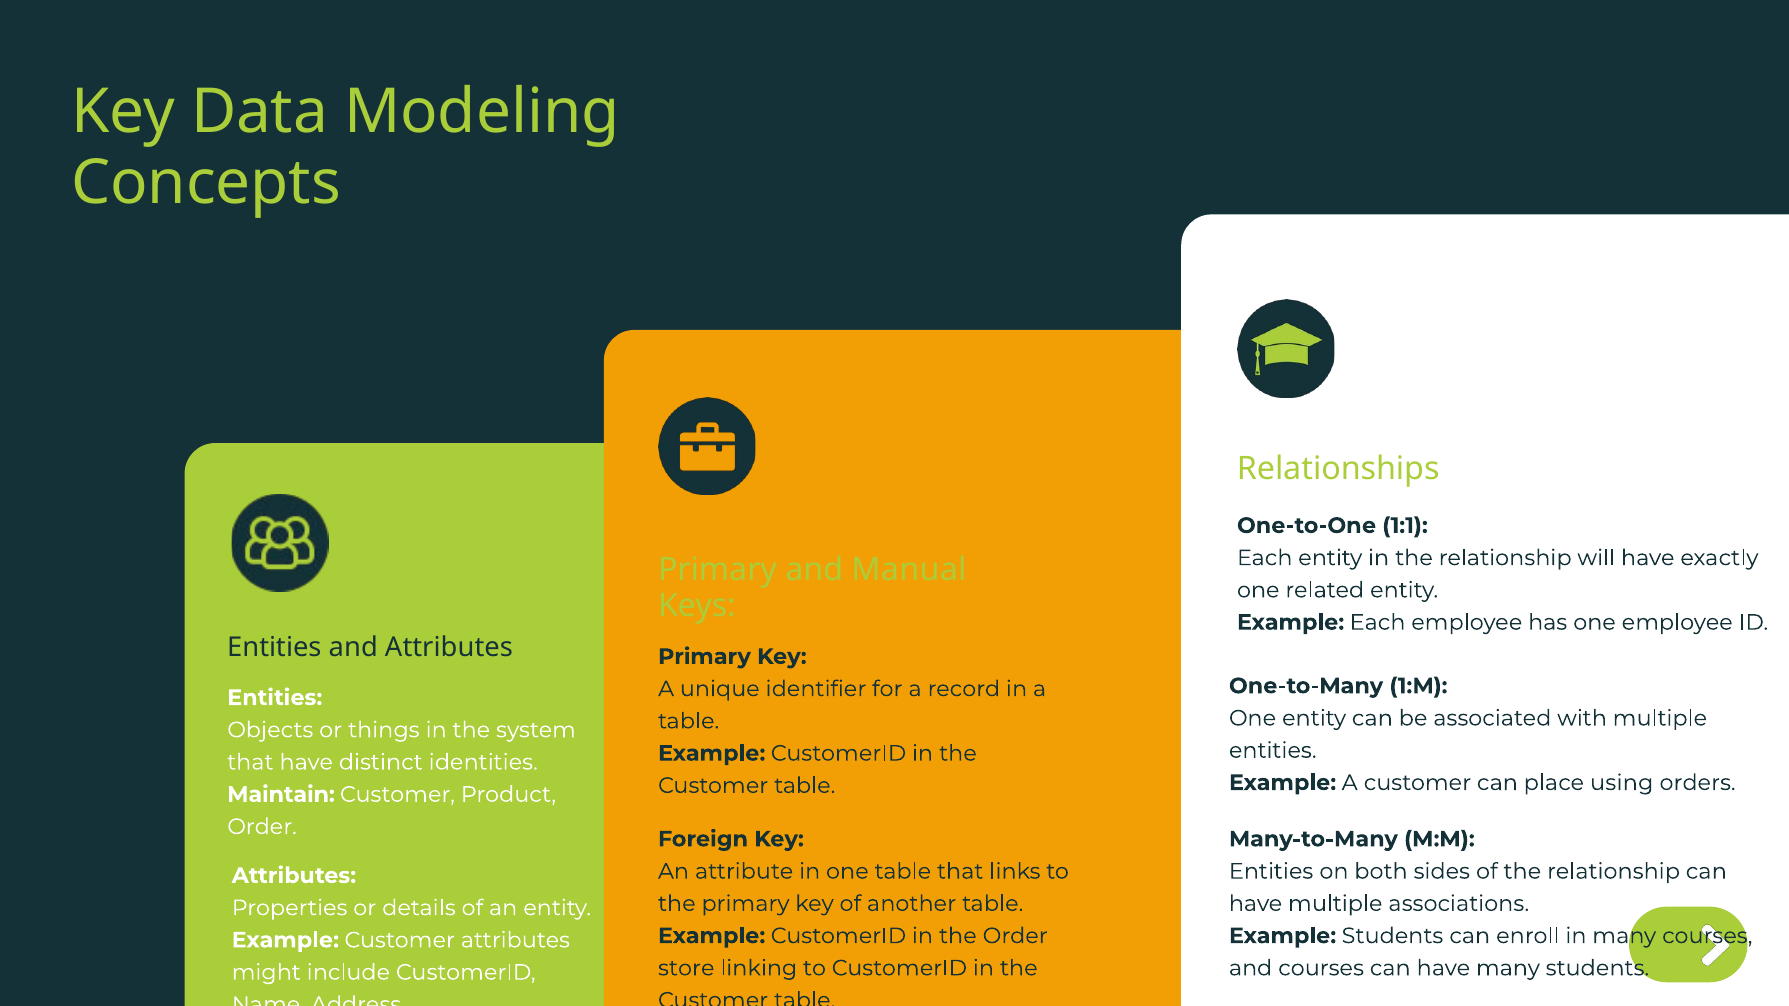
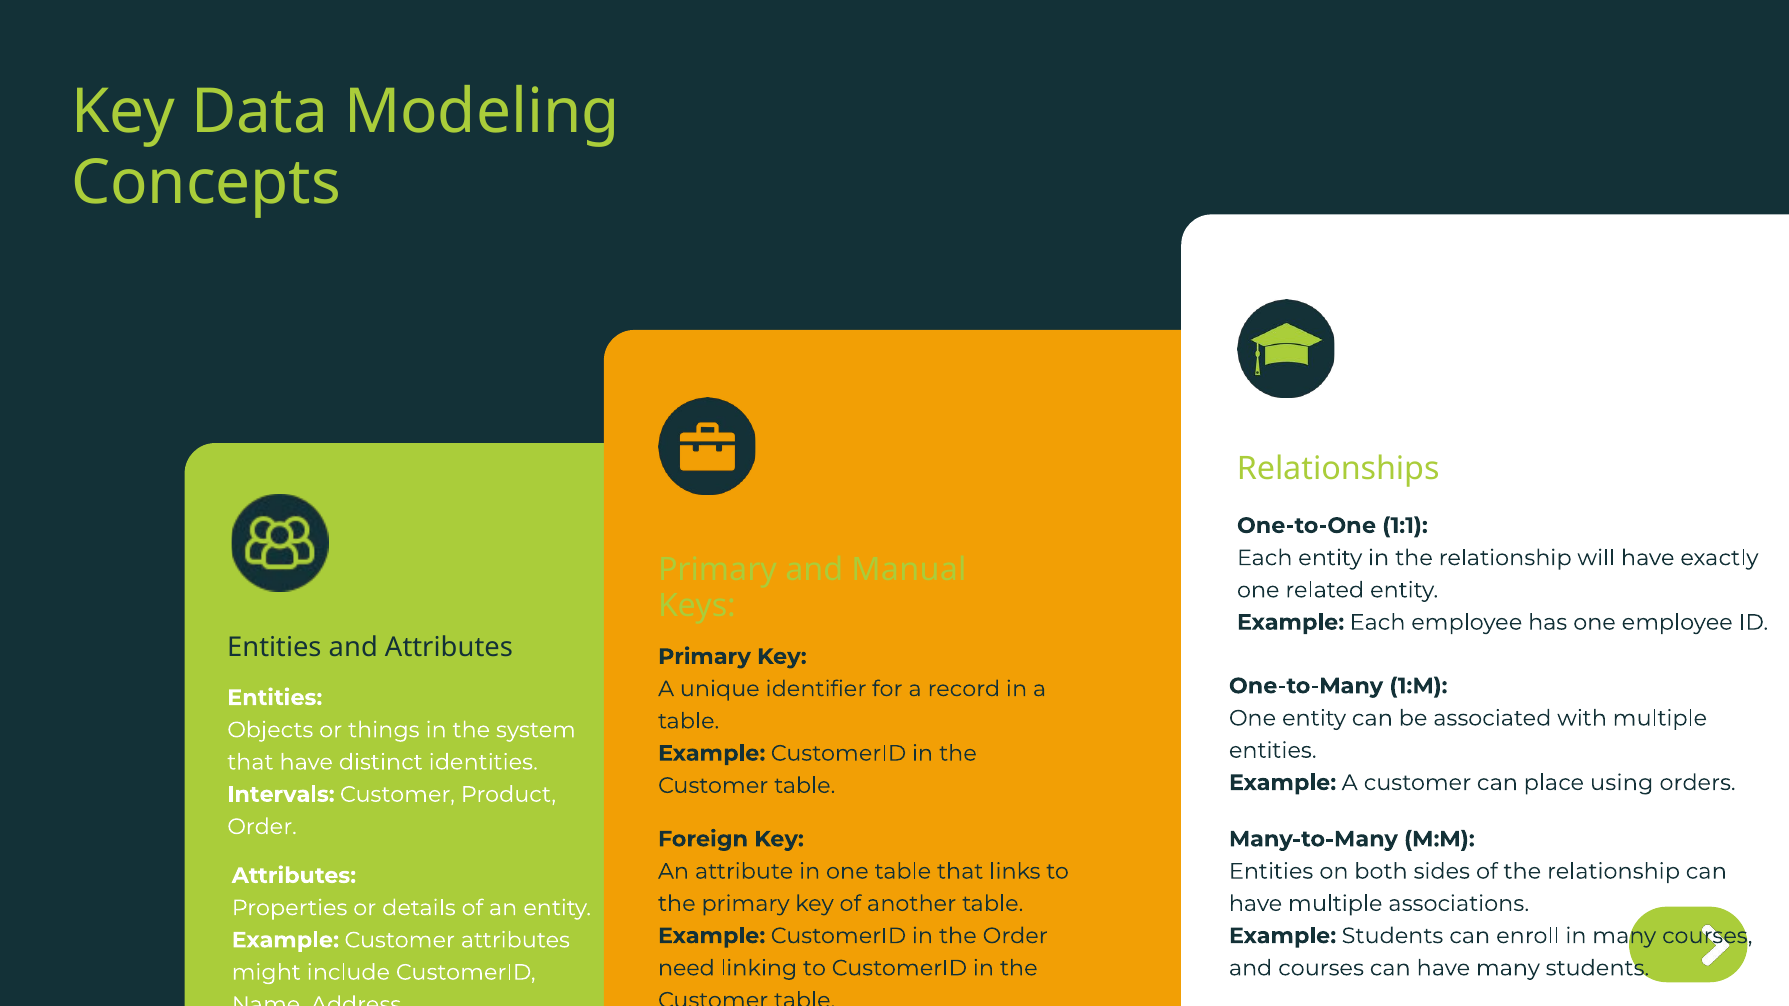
Maintain: Maintain -> Intervals (281, 795)
store: store -> need (686, 968)
